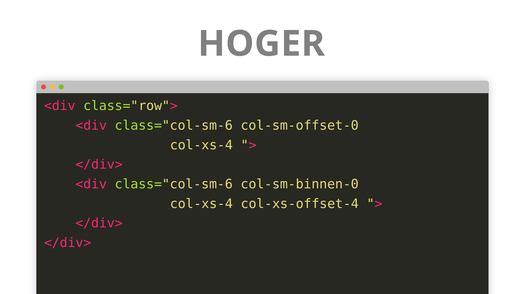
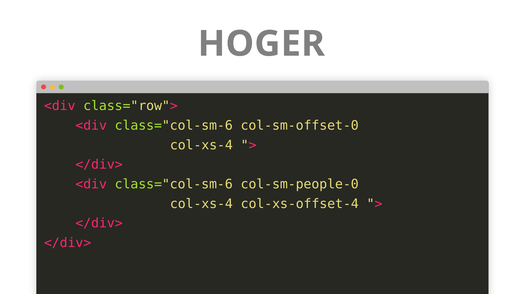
col-sm-binnen-0: col-sm-binnen-0 -> col-sm-people-0 (300, 184)
